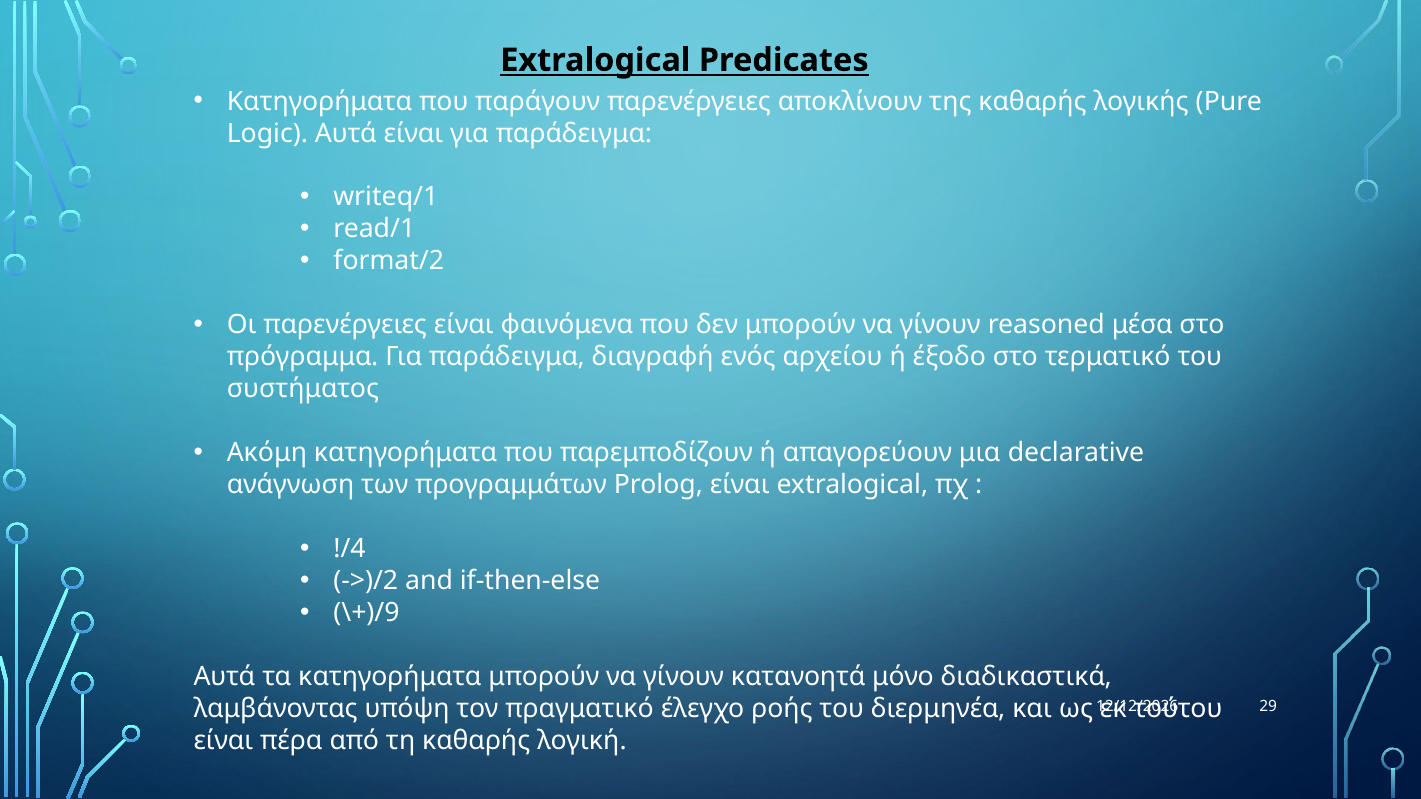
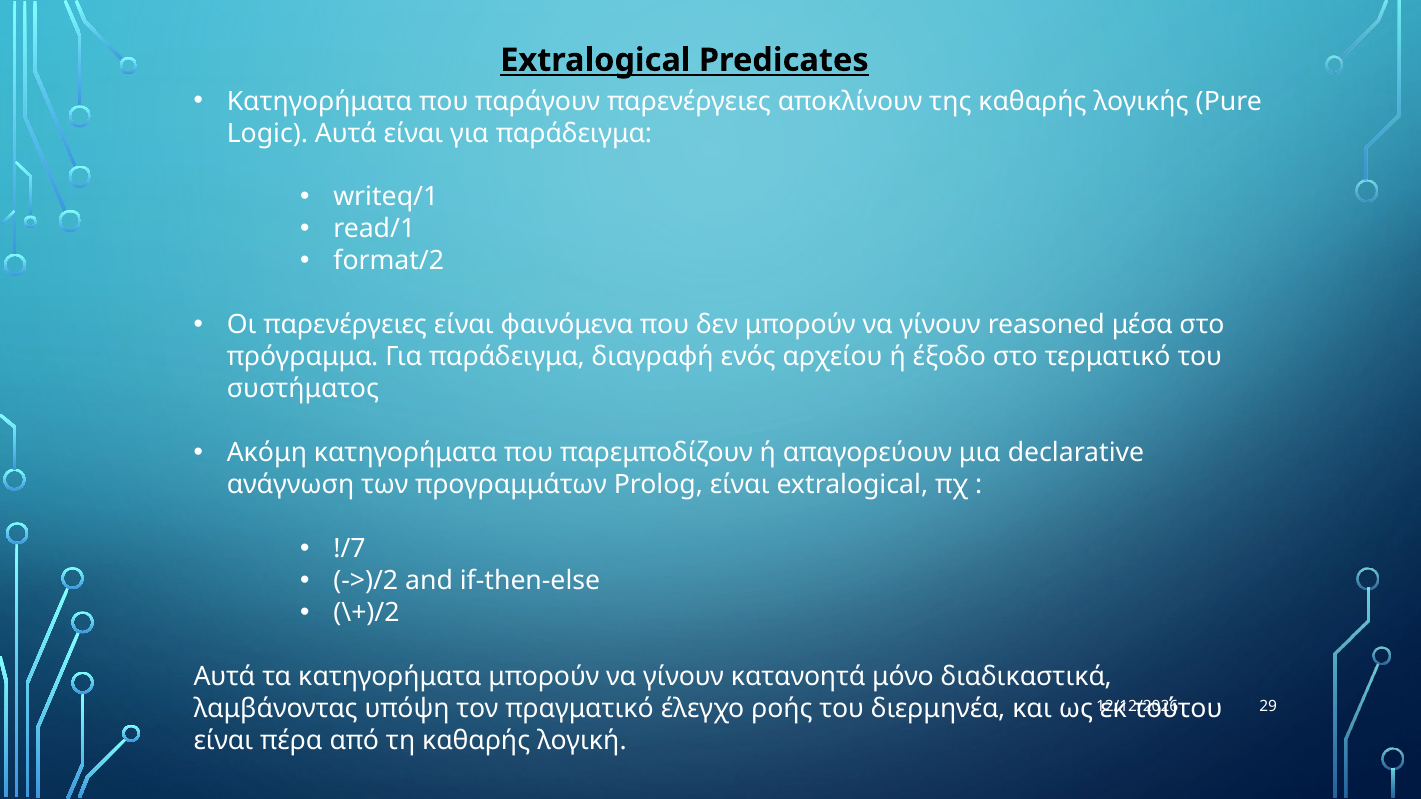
!/4: !/4 -> !/7 (350, 549)
\+)/9: \+)/9 -> \+)/2 (367, 613)
